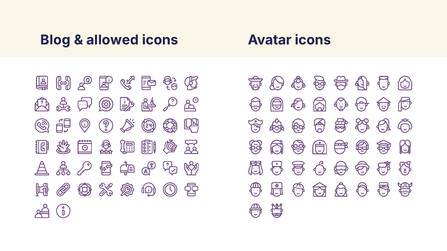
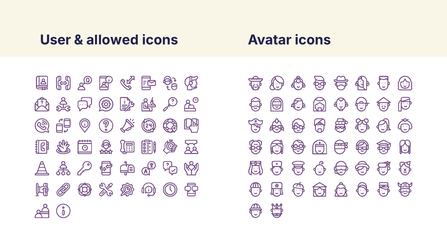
Blog: Blog -> User (55, 40)
